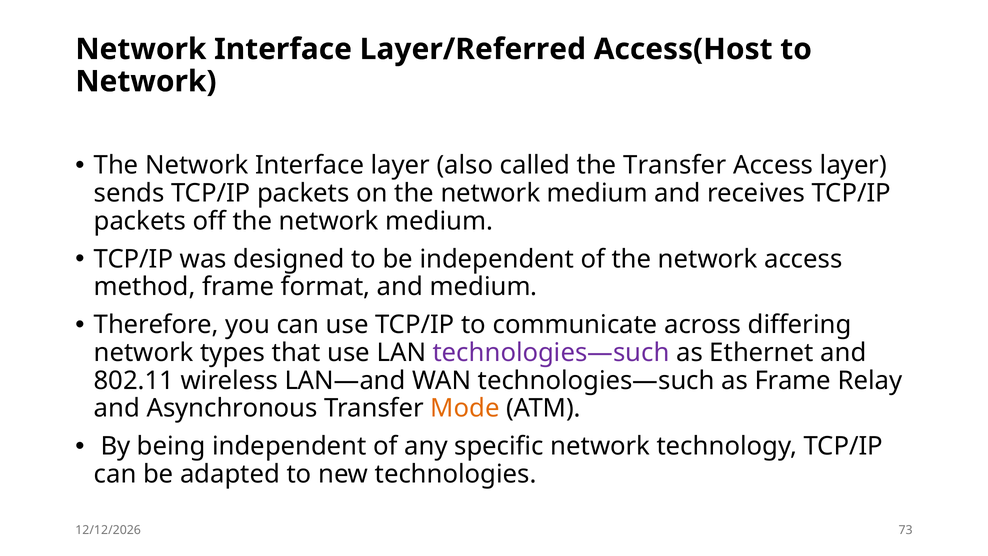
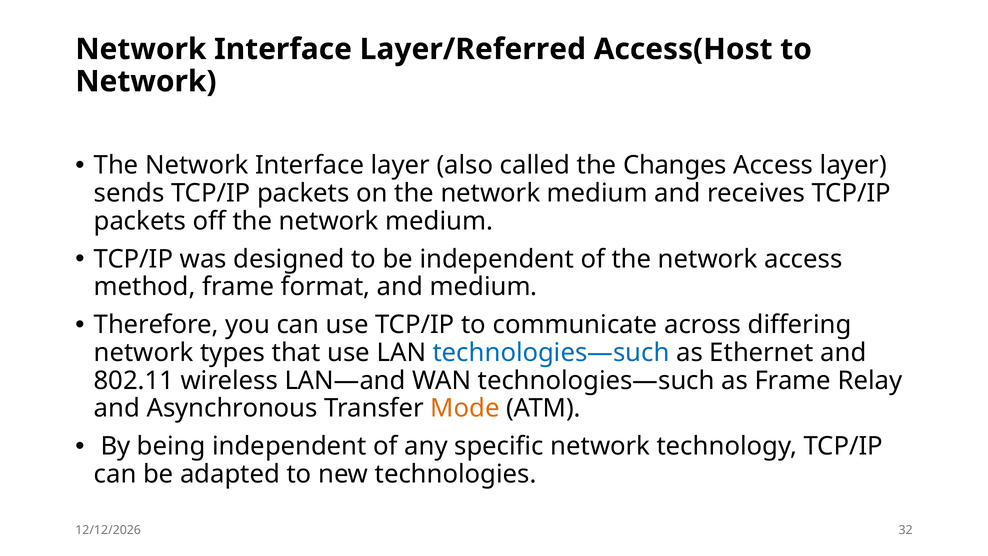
the Transfer: Transfer -> Changes (675, 165)
technologies—such colour: purple -> blue (551, 353)
73: 73 -> 32 (906, 530)
